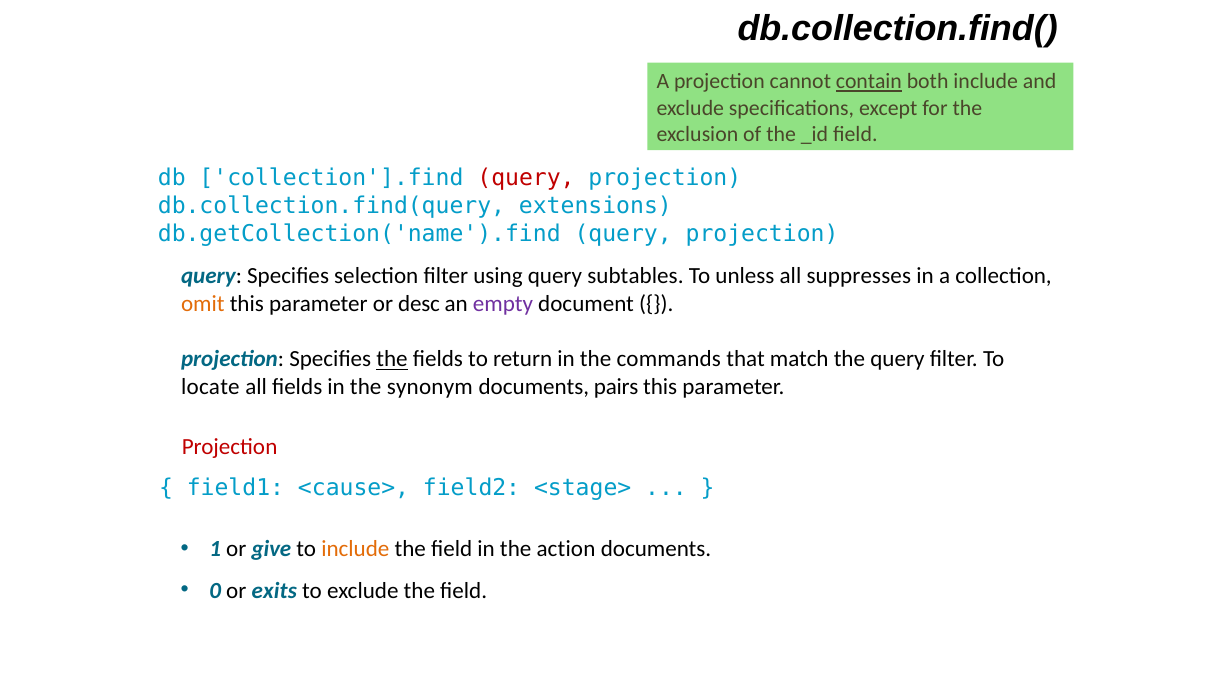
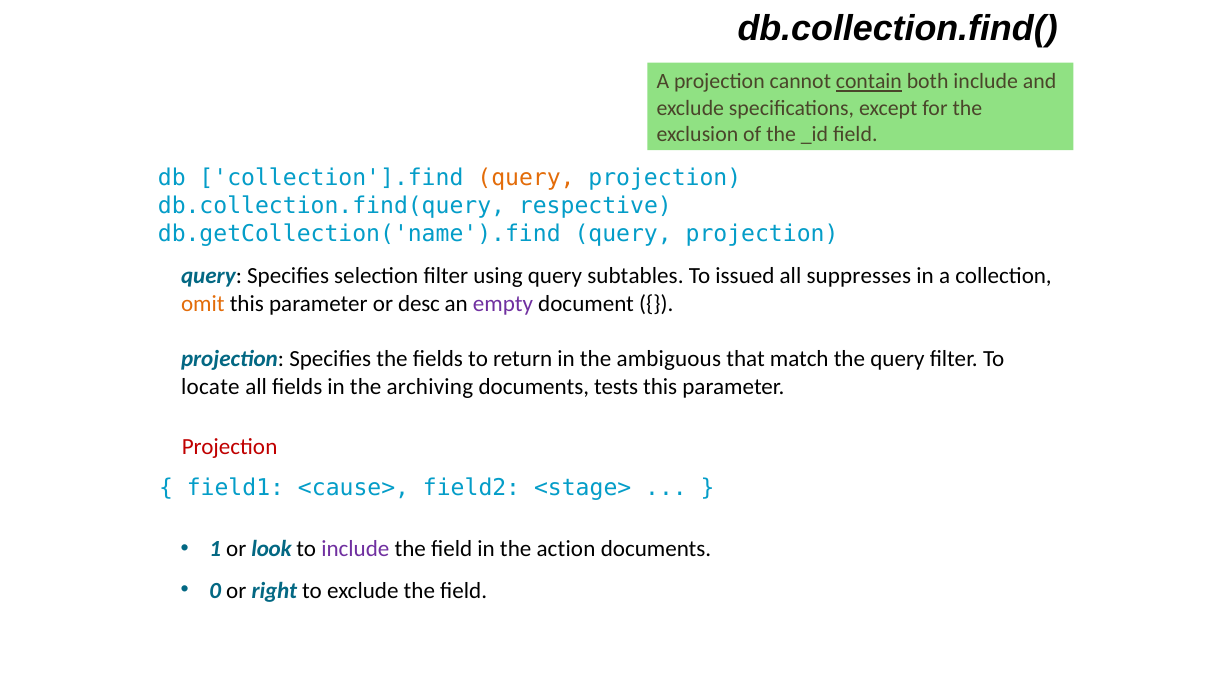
query colour: red -> orange (526, 178)
extensions: extensions -> respective (595, 206)
unless: unless -> issued (745, 276)
the underline: present -> none (392, 359)
commands: commands -> ambiguous (669, 359)
synonym: synonym -> archiving (430, 387)
pairs: pairs -> tests (616, 387)
give: give -> look (272, 548)
include colour: orange -> purple (355, 548)
exits: exits -> right (274, 590)
